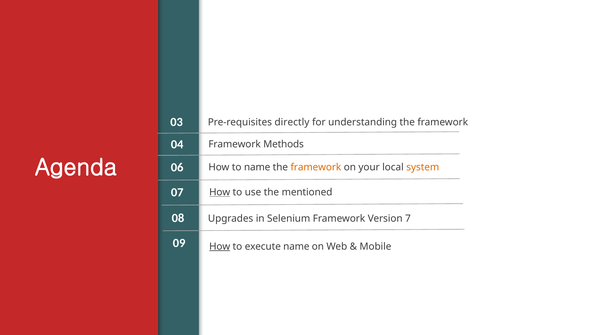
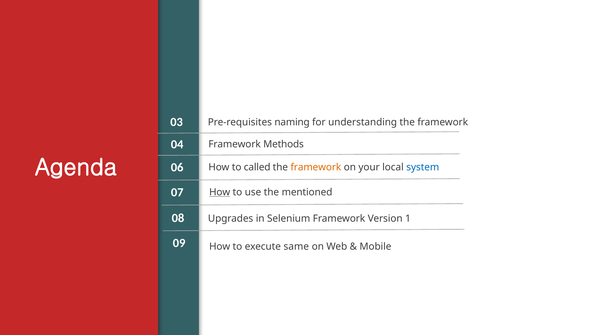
directly: directly -> naming (292, 122)
to name: name -> called (257, 167)
system colour: orange -> blue (423, 167)
7: 7 -> 1 (408, 218)
How underline: present -> none (220, 246)
execute name: name -> same (296, 246)
